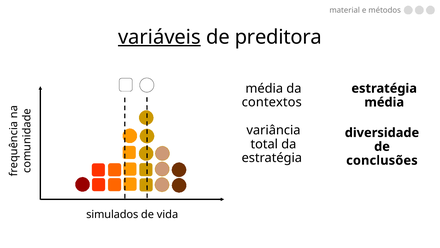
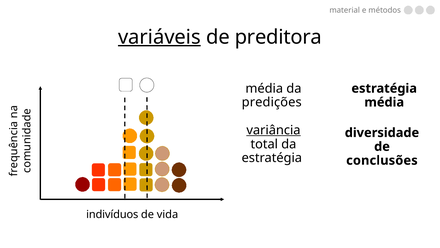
contextos: contextos -> predições (272, 102)
variância underline: none -> present (273, 130)
simulados: simulados -> indivíduos (112, 214)
